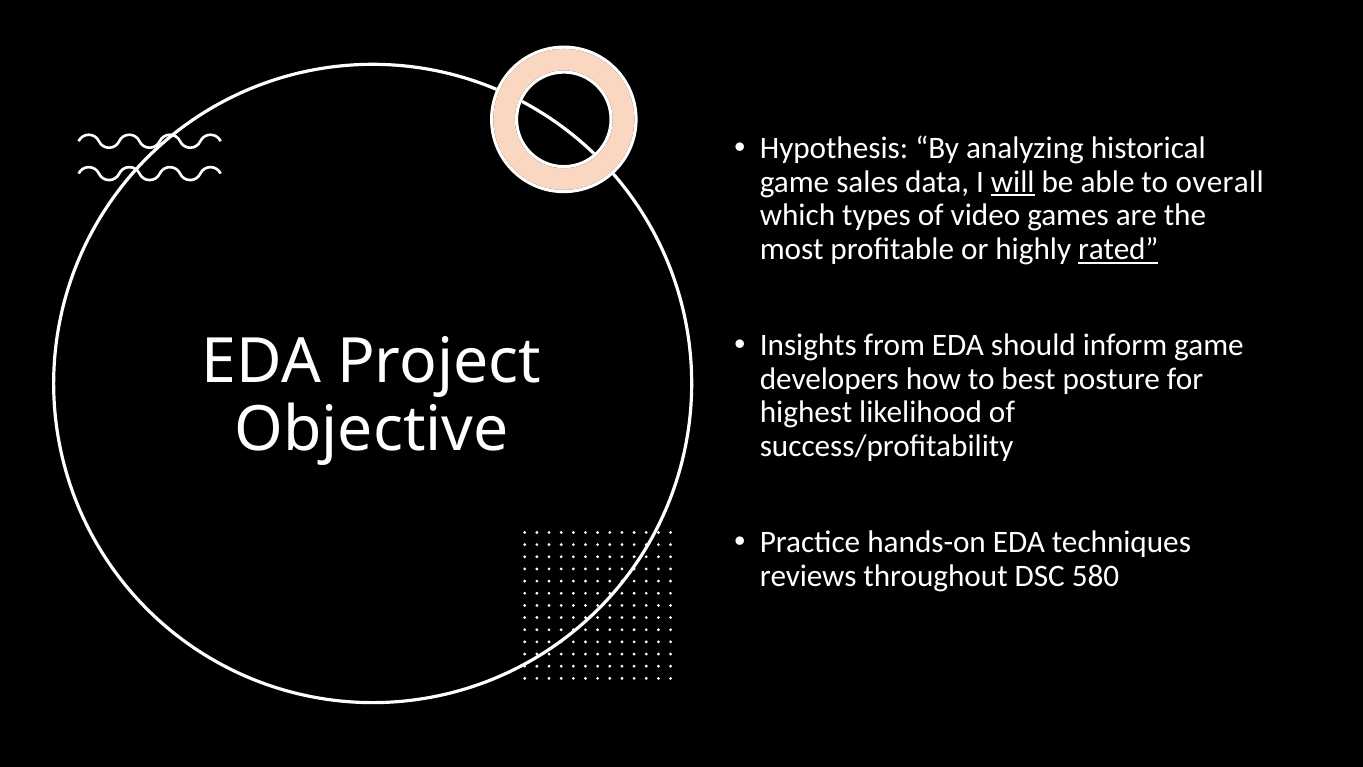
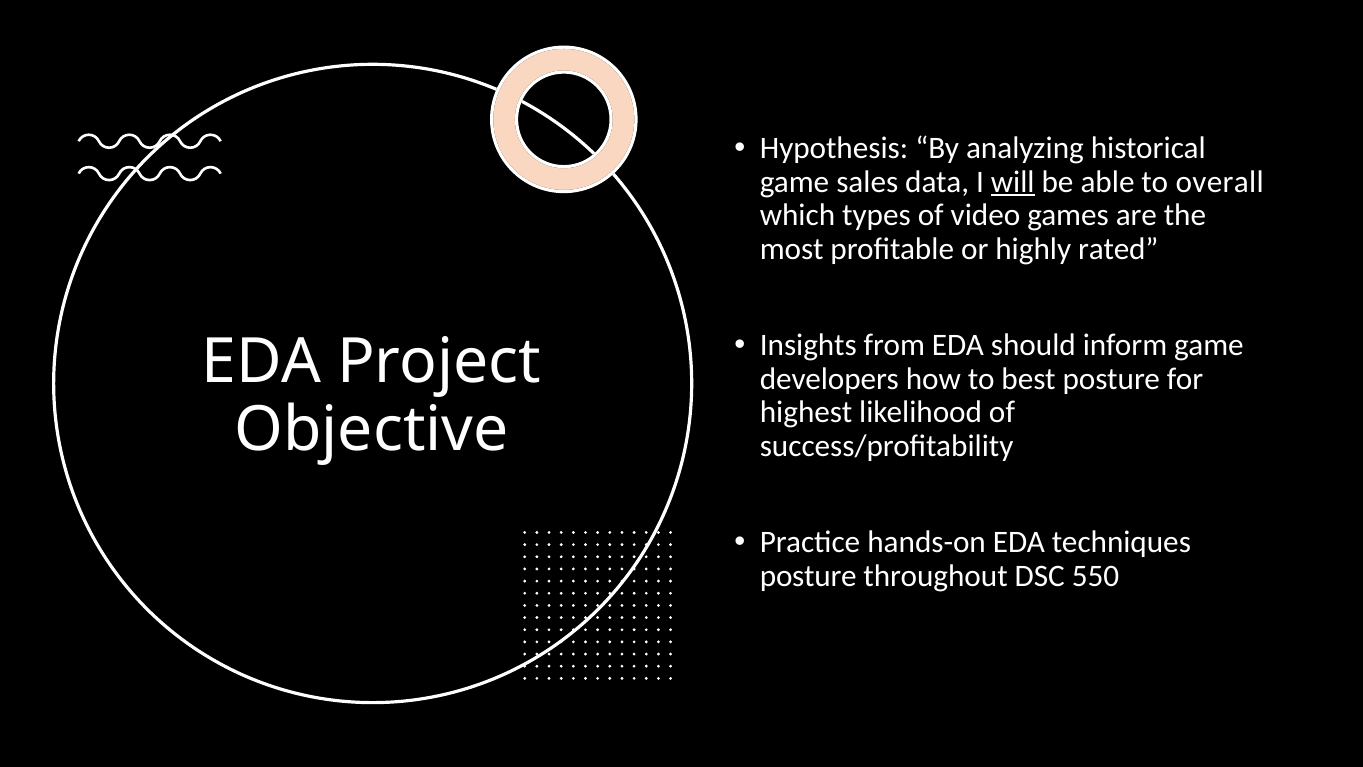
rated underline: present -> none (1118, 249)
reviews: reviews -> posture (808, 576)
580: 580 -> 550 (1095, 576)
